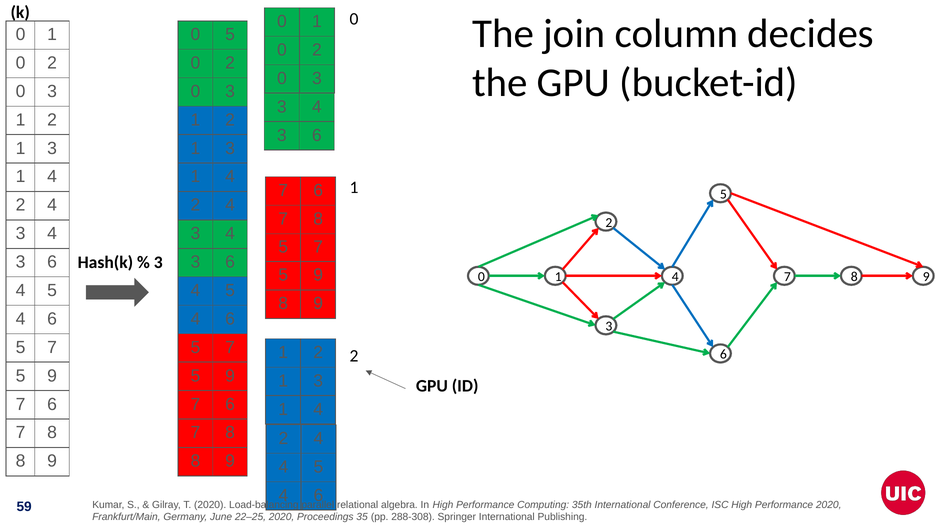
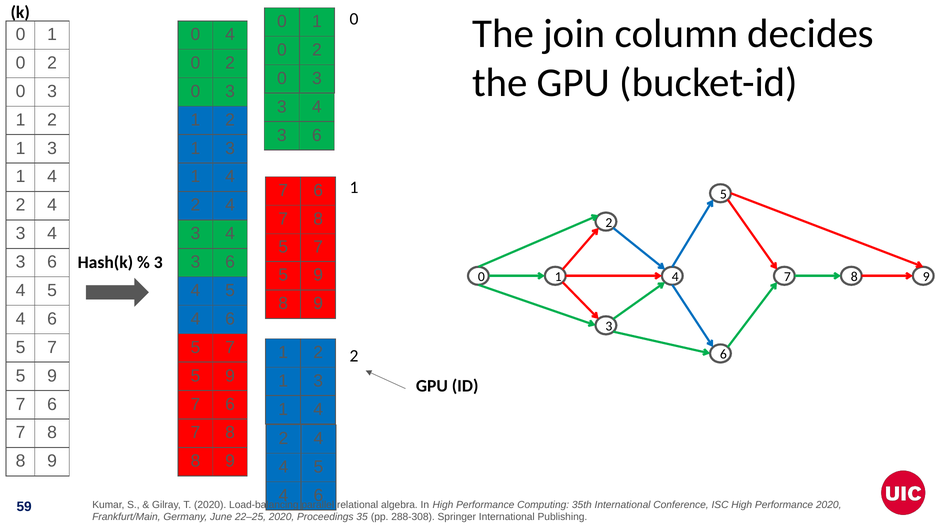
0 5: 5 -> 4 (230, 35)
